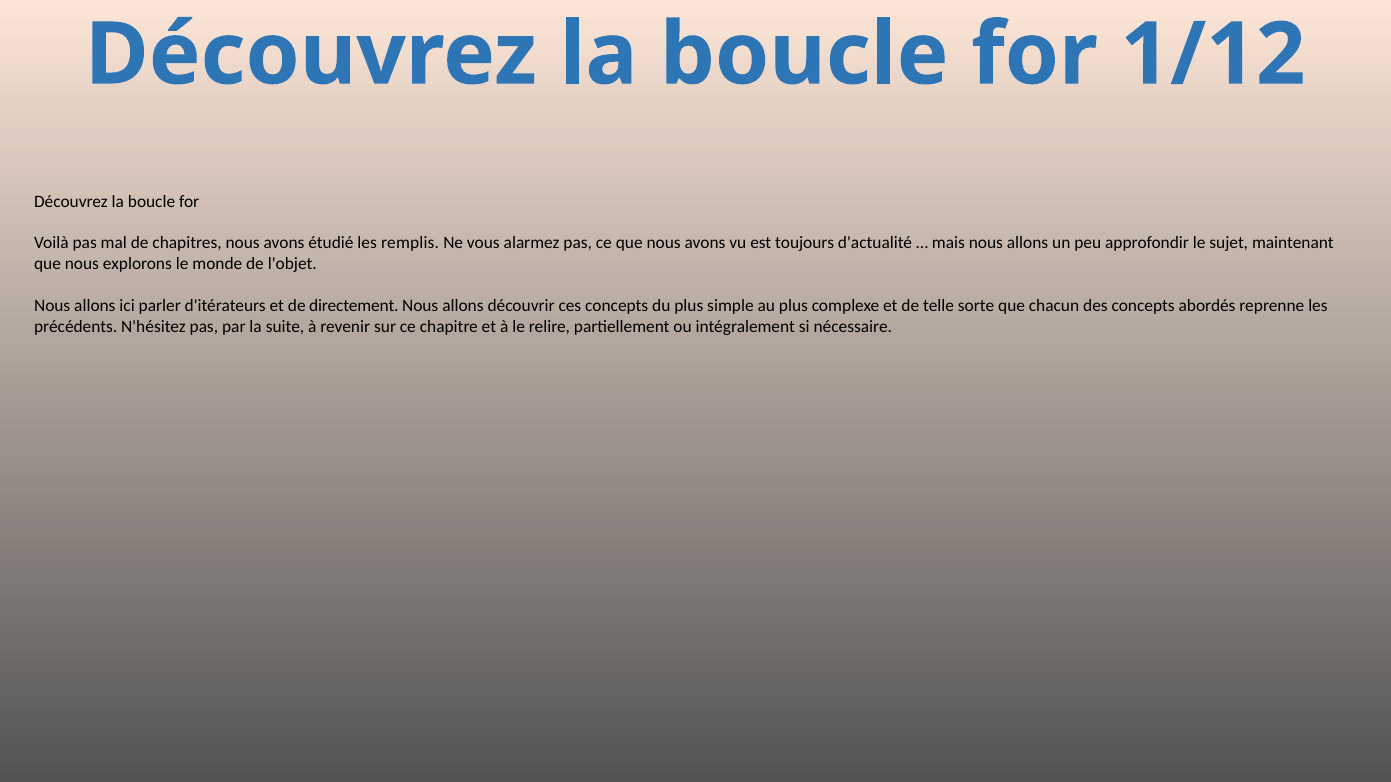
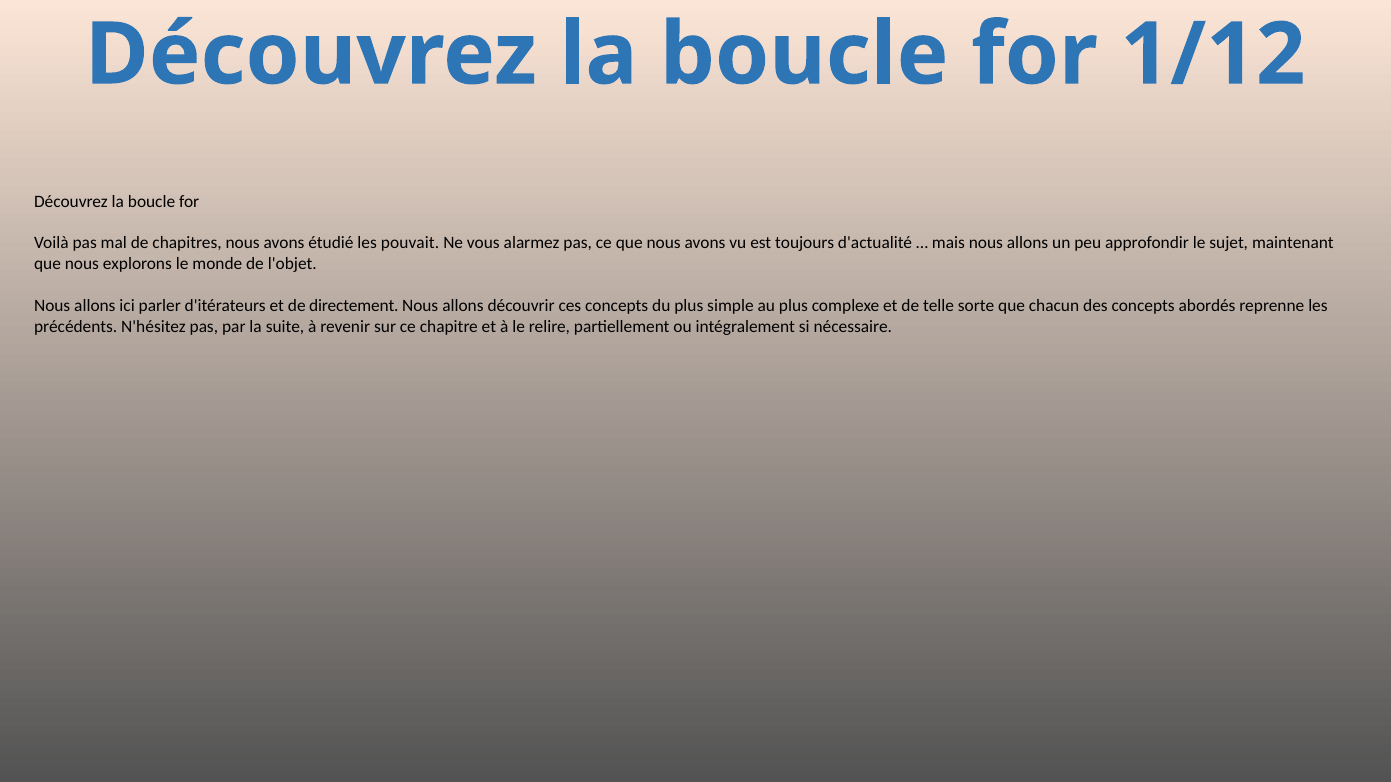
remplis: remplis -> pouvait (410, 243)
